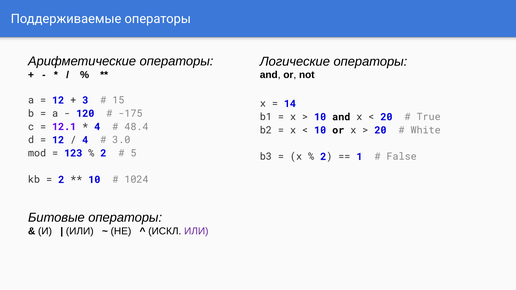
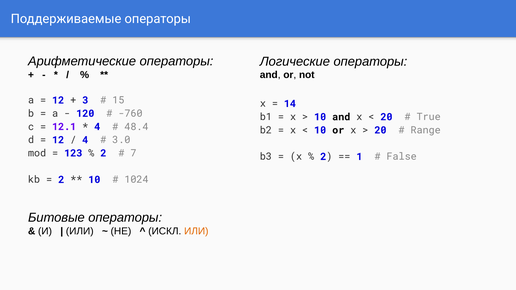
-175: -175 -> -760 (131, 114)
White: White -> Range (426, 130)
5: 5 -> 7 (133, 153)
ИЛИ colour: purple -> orange (196, 231)
